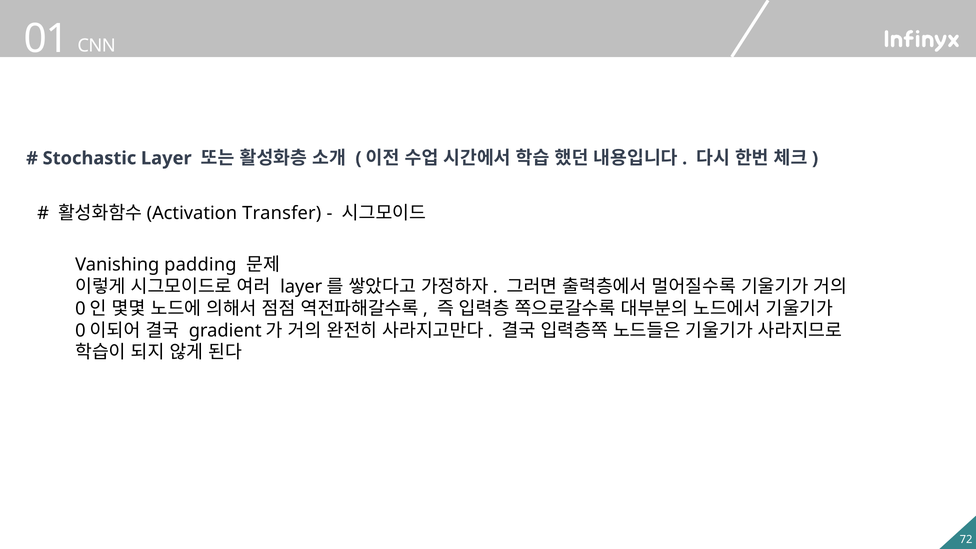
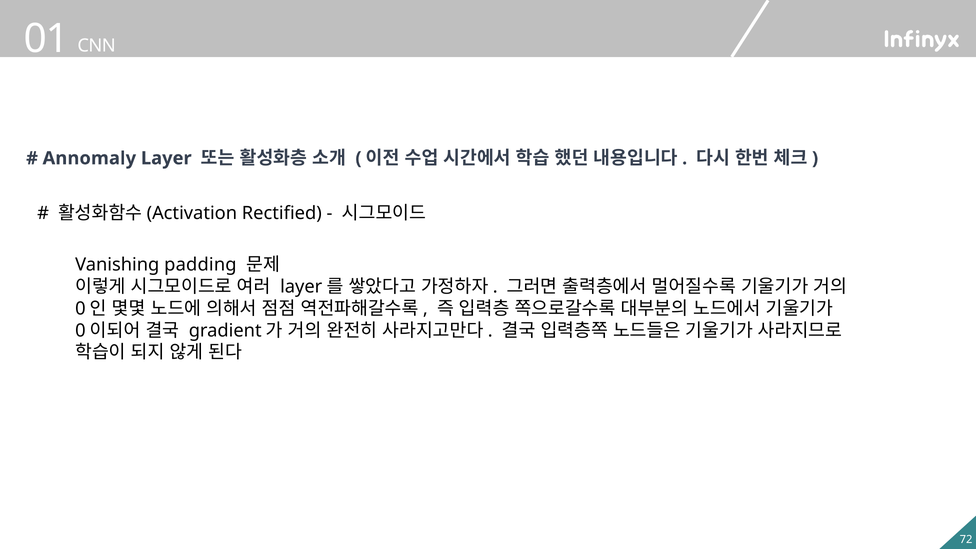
Stochastic: Stochastic -> Annomaly (89, 158)
Transfer: Transfer -> Rectified (282, 213)
